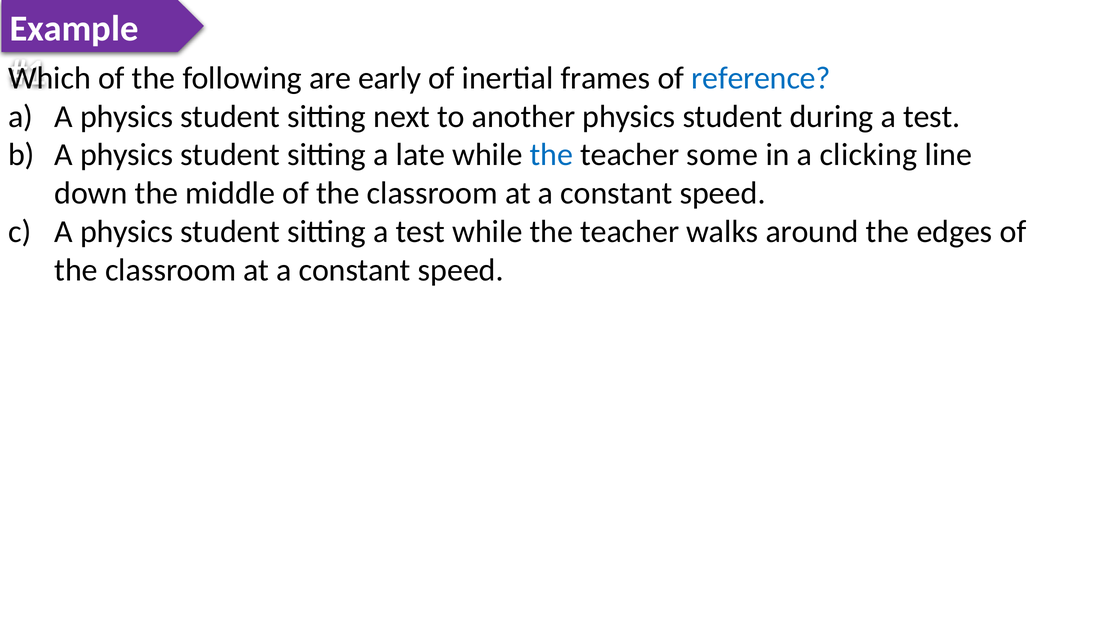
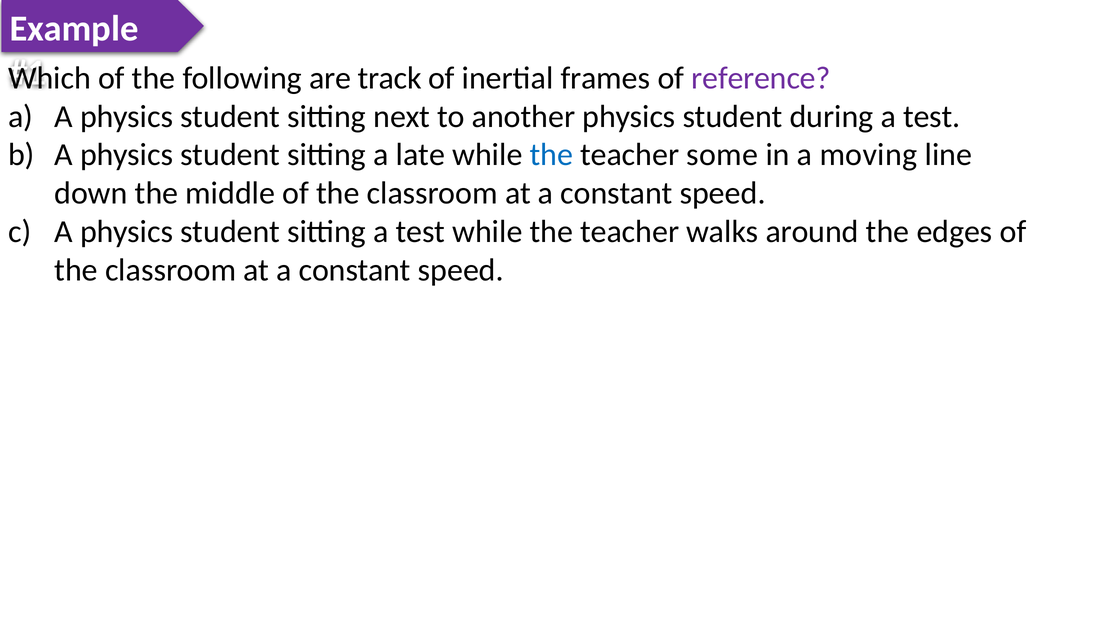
early: early -> track (390, 78)
reference colour: blue -> purple (761, 78)
clicking: clicking -> moving (868, 155)
